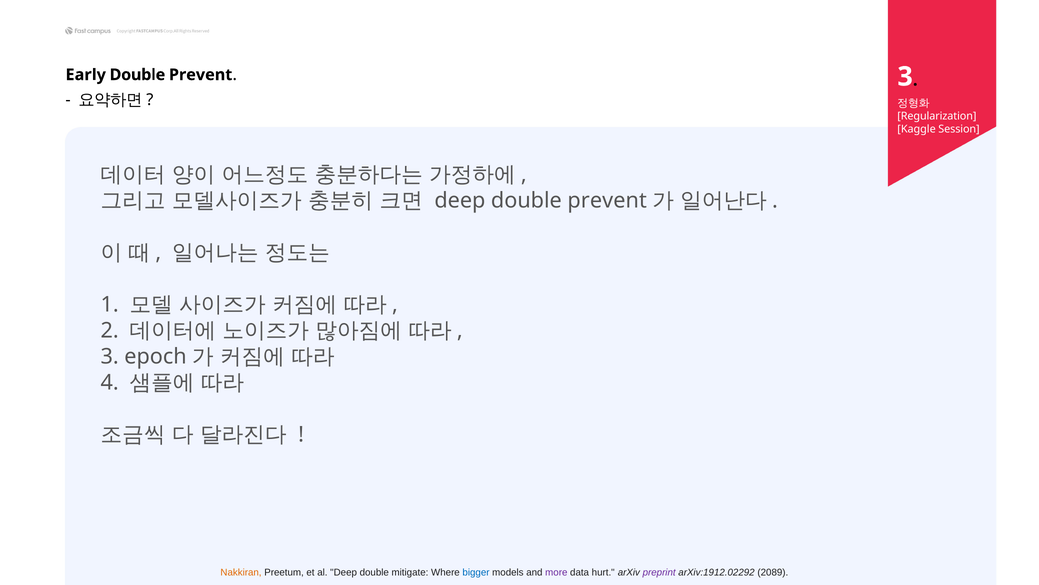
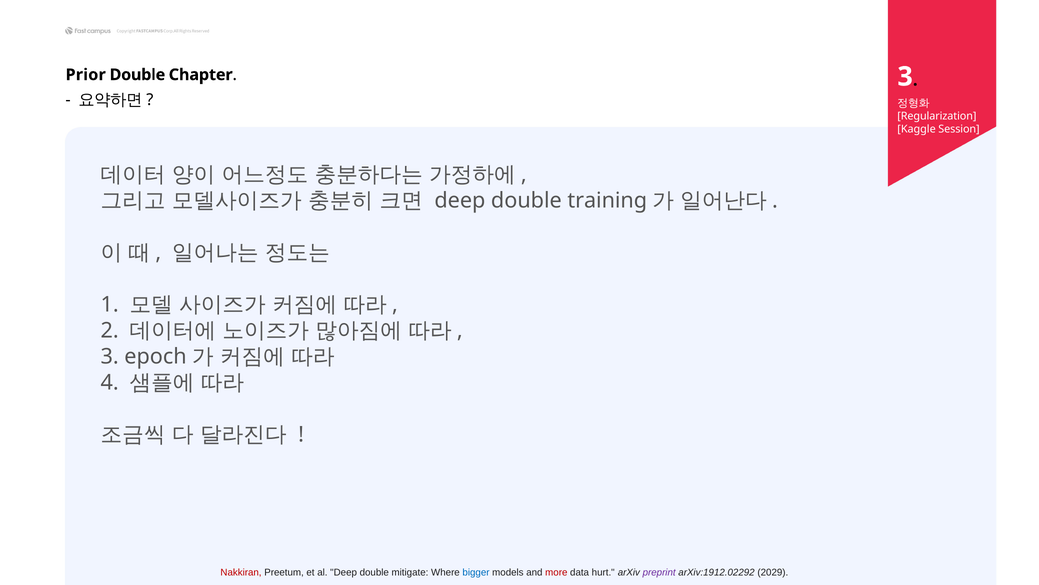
Early: Early -> Prior (86, 75)
Prevent: Prevent -> Chapter (201, 75)
deep double prevent: prevent -> training (607, 201)
Nakkiran colour: orange -> red (241, 572)
more colour: purple -> red (556, 572)
2089: 2089 -> 2029 (773, 572)
